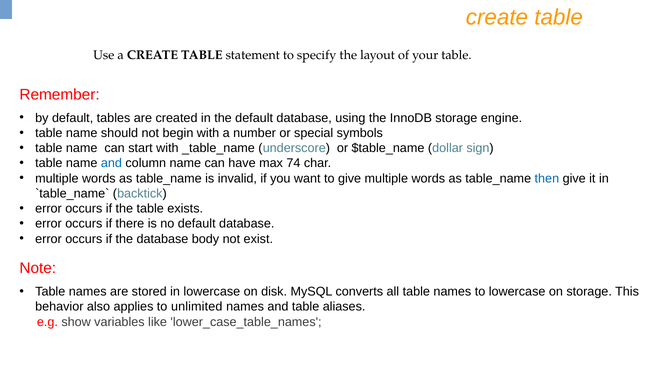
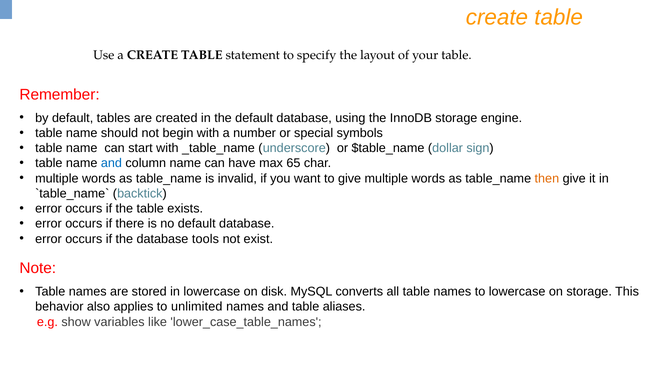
74: 74 -> 65 (293, 163)
then colour: blue -> orange (547, 178)
body: body -> tools (205, 239)
